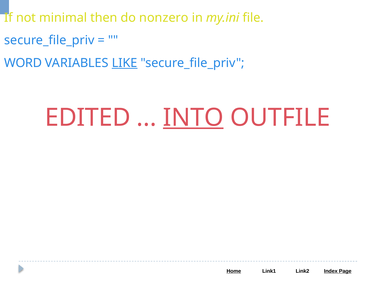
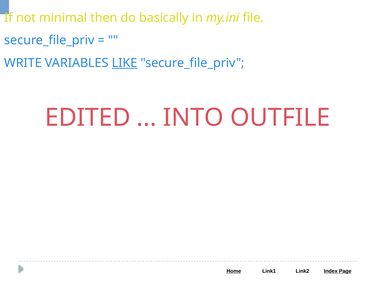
nonzero: nonzero -> basically (164, 18)
WORD: WORD -> WRITE (23, 63)
INTO underline: present -> none (193, 118)
